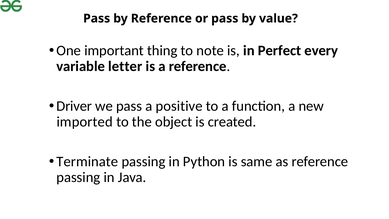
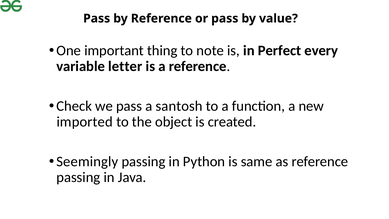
Driver: Driver -> Check (74, 106)
positive: positive -> santosh (179, 106)
Terminate: Terminate -> Seemingly (87, 161)
